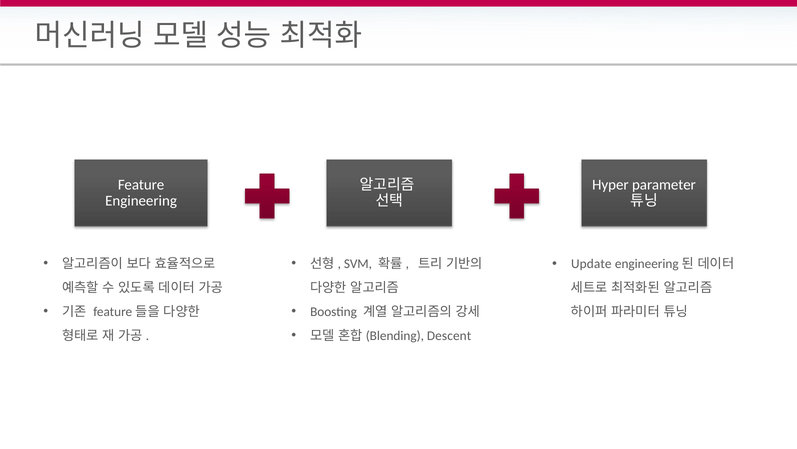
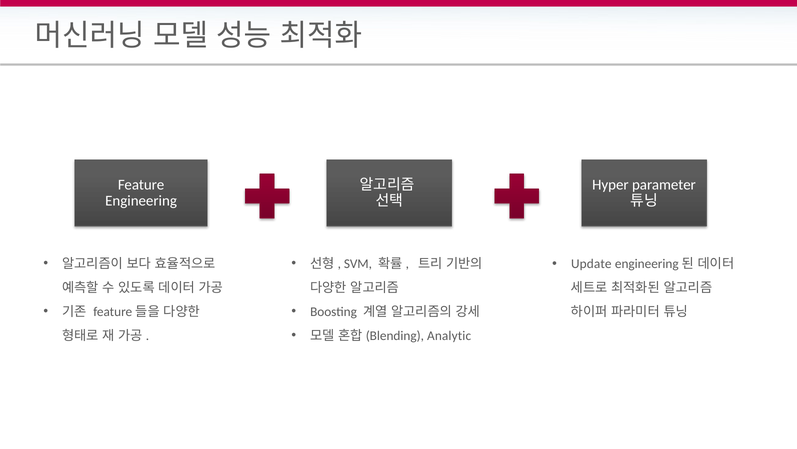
Descent: Descent -> Analytic (449, 335)
